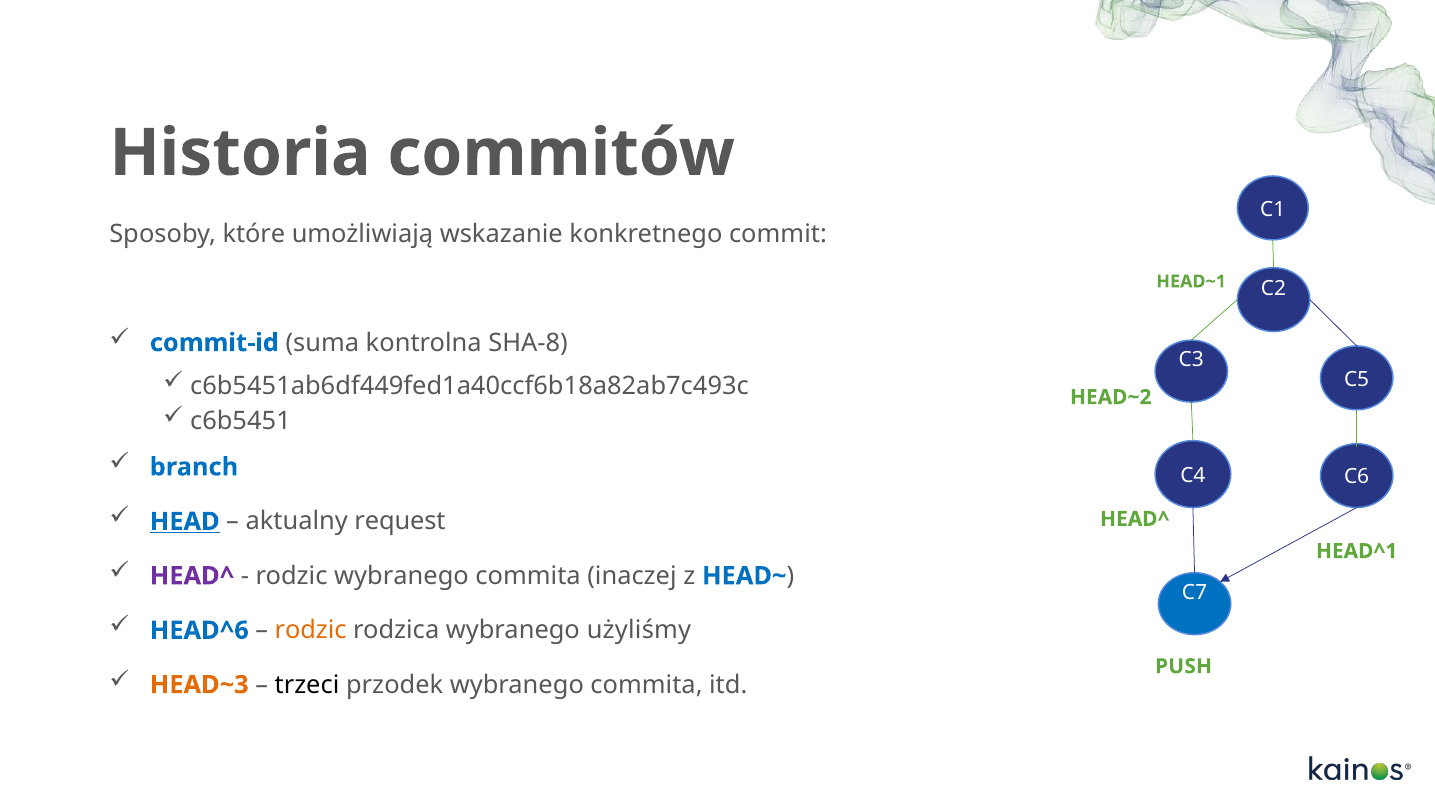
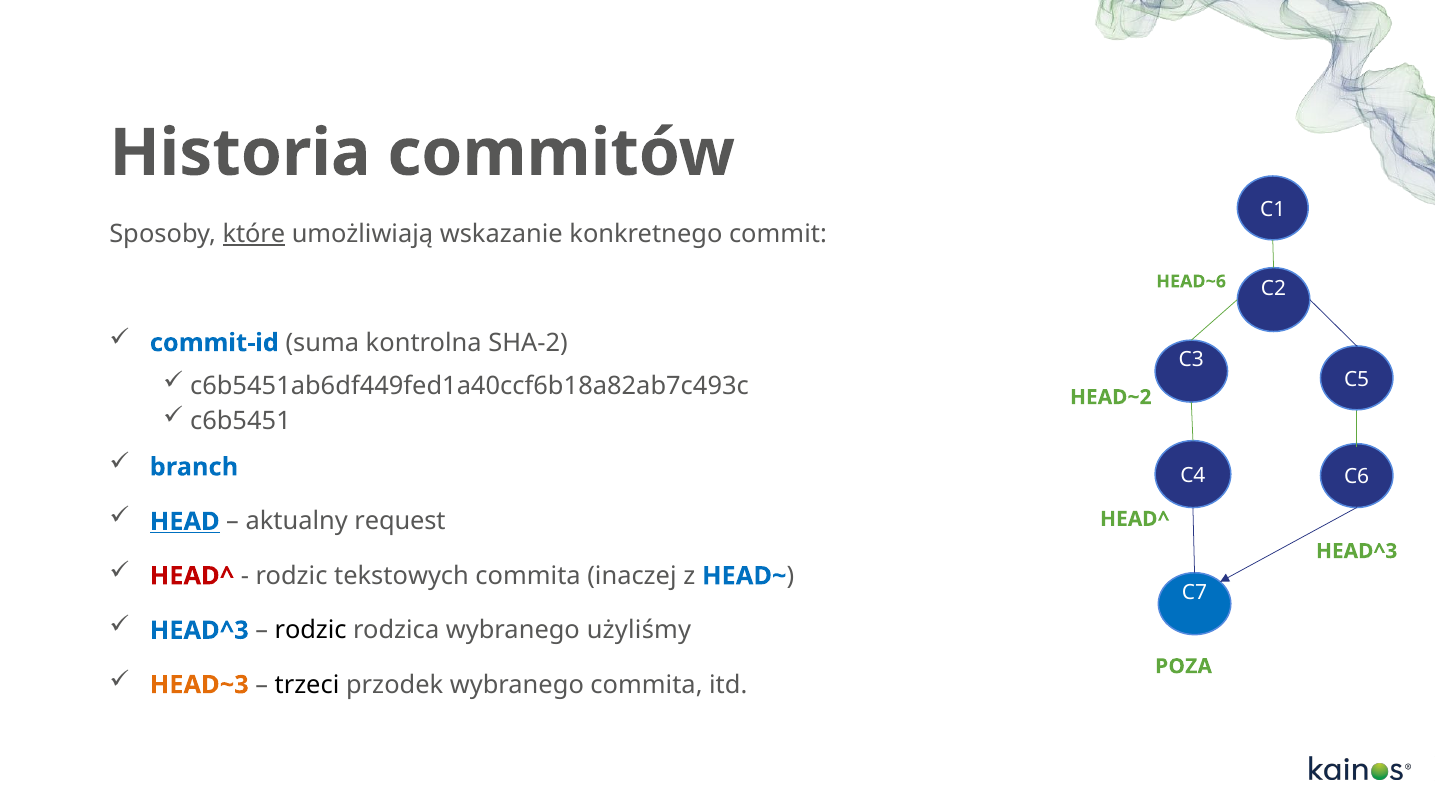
które underline: none -> present (254, 234)
HEAD~1: HEAD~1 -> HEAD~6 (1191, 282)
SHA-8: SHA-8 -> SHA-2 (528, 343)
HEAD^1: HEAD^1 -> HEAD^3 (1357, 551)
HEAD^ colour: purple -> red (192, 576)
rodzic wybranego: wybranego -> tekstowych (402, 576)
HEAD^6: HEAD^6 -> HEAD^3 (199, 631)
rodzic colour: orange -> black (311, 631)
PUSH: PUSH -> POZA (1184, 666)
